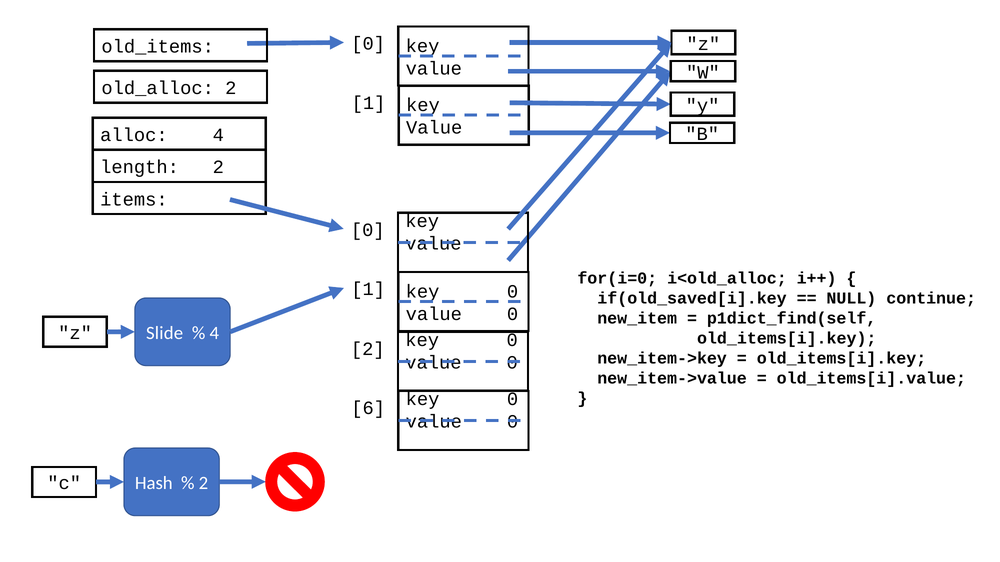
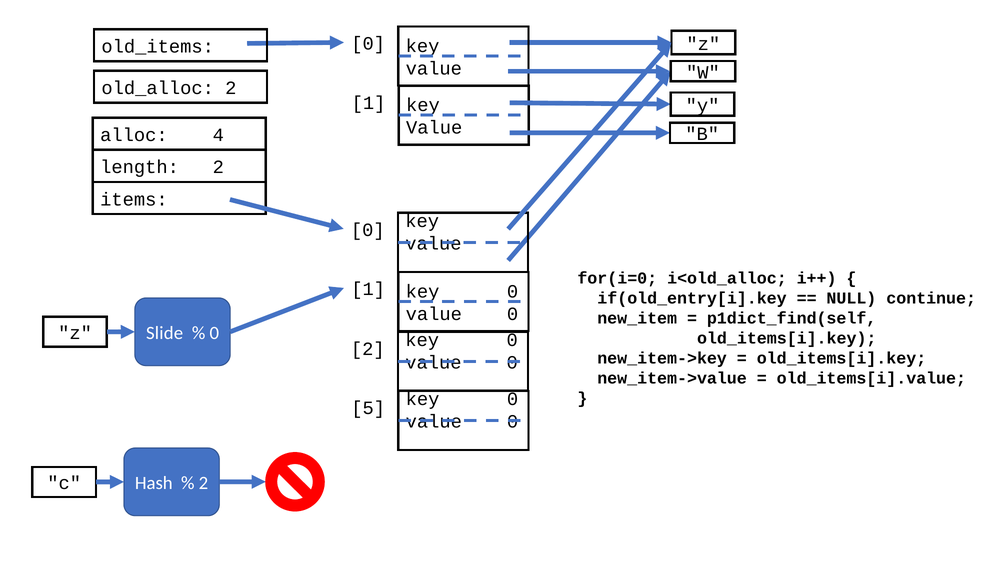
if(old_saved[i].key: if(old_saved[i].key -> if(old_entry[i].key (692, 299)
4: 4 -> 0 (214, 333)
6: 6 -> 5 (368, 409)
